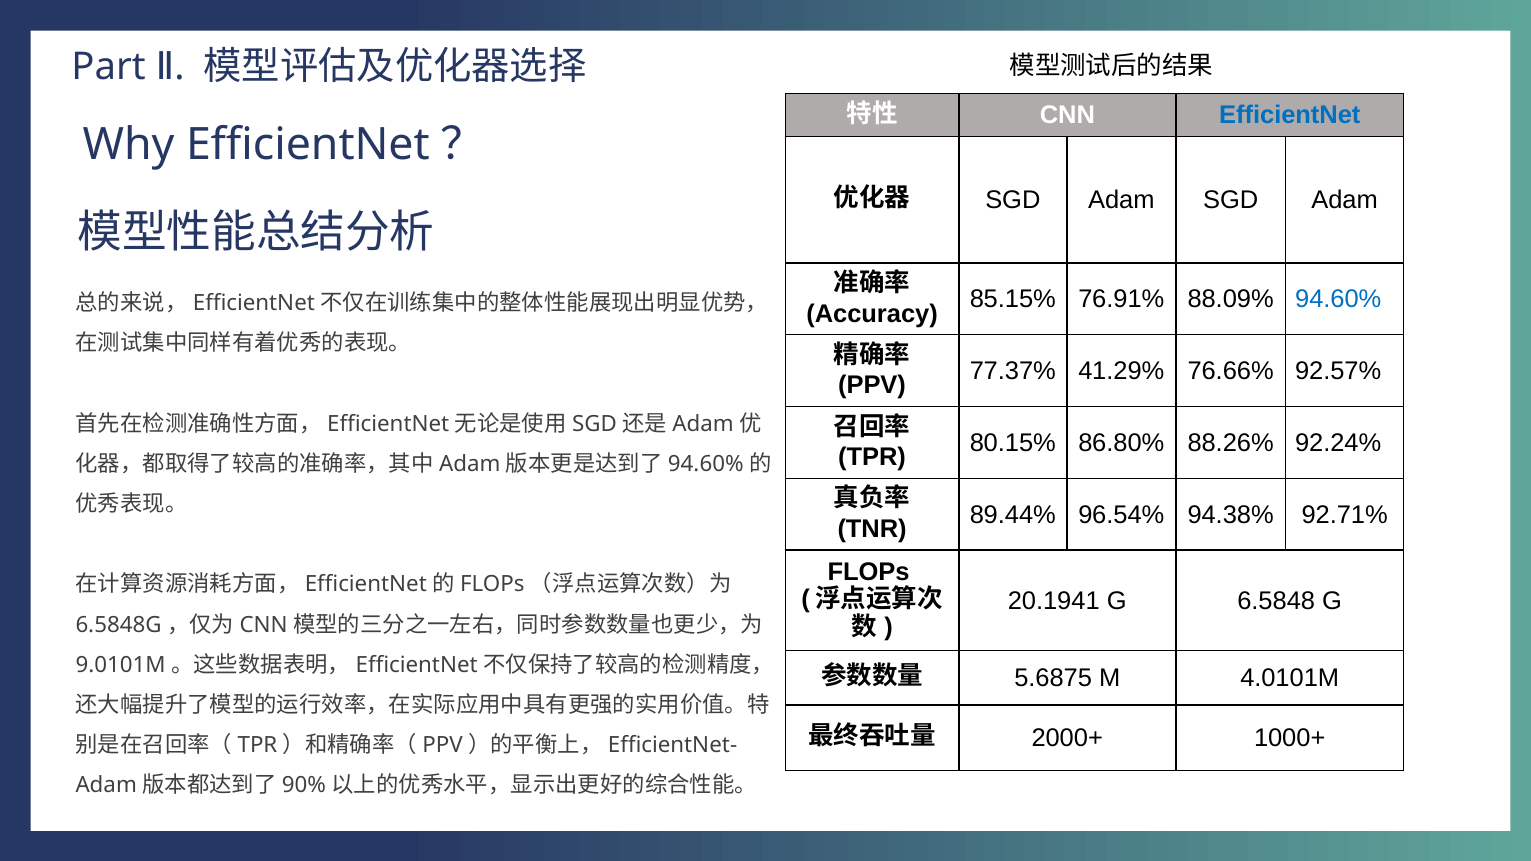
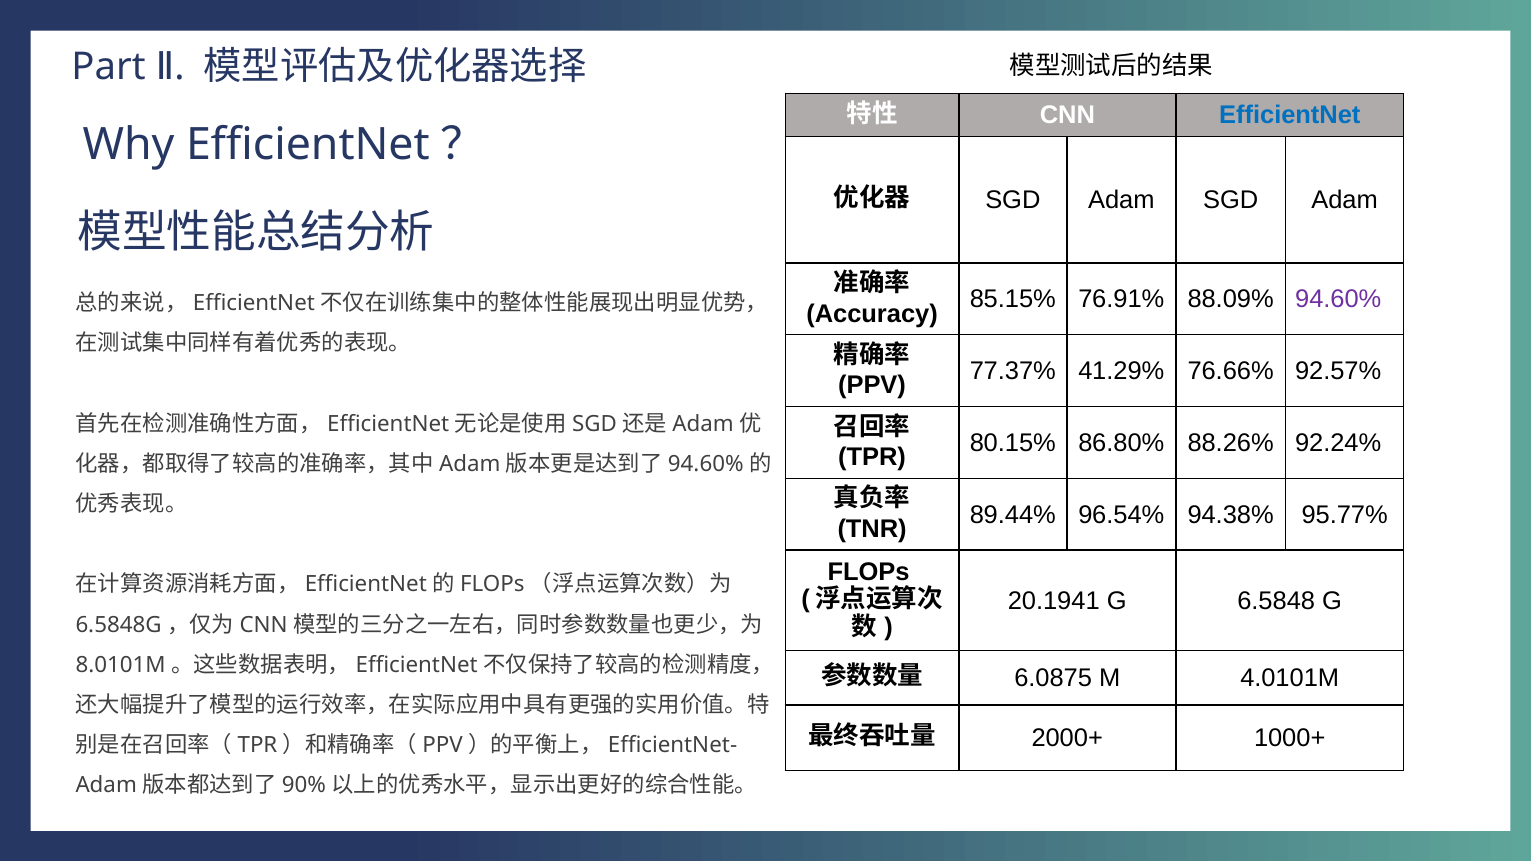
94.60% colour: blue -> purple (1338, 299)
92.71%: 92.71% -> 95.77% (1345, 515)
9.0101M: 9.0101M -> 8.0101M (121, 665)
5.6875: 5.6875 -> 6.0875 (1053, 678)
